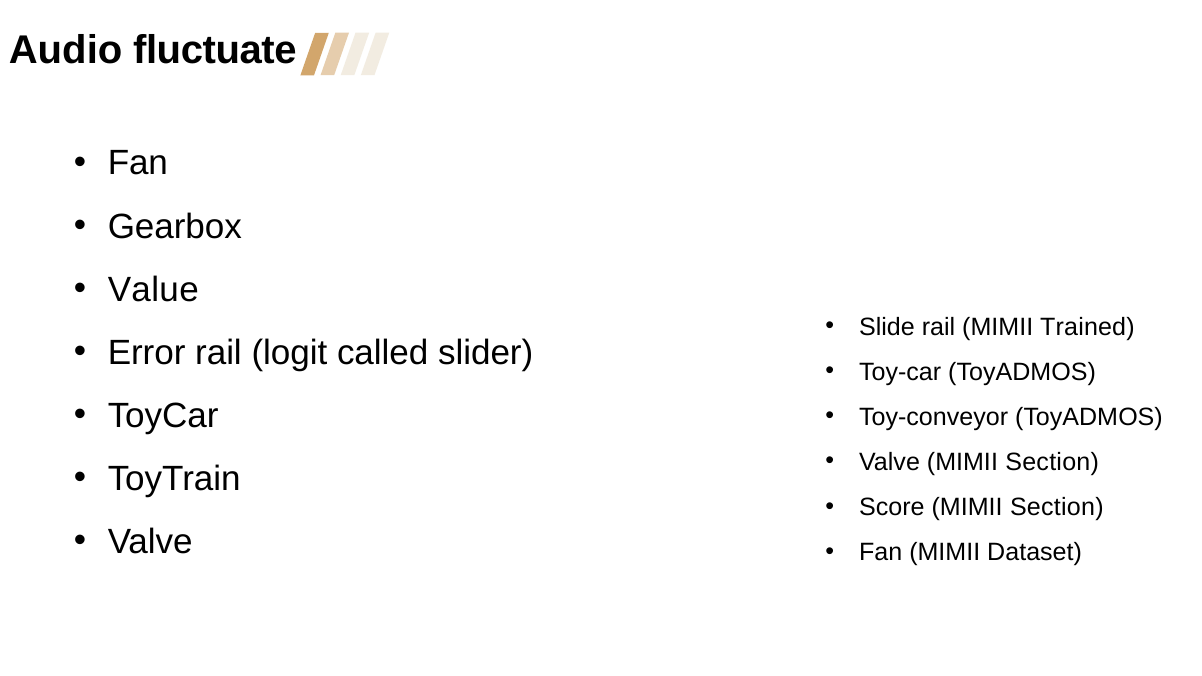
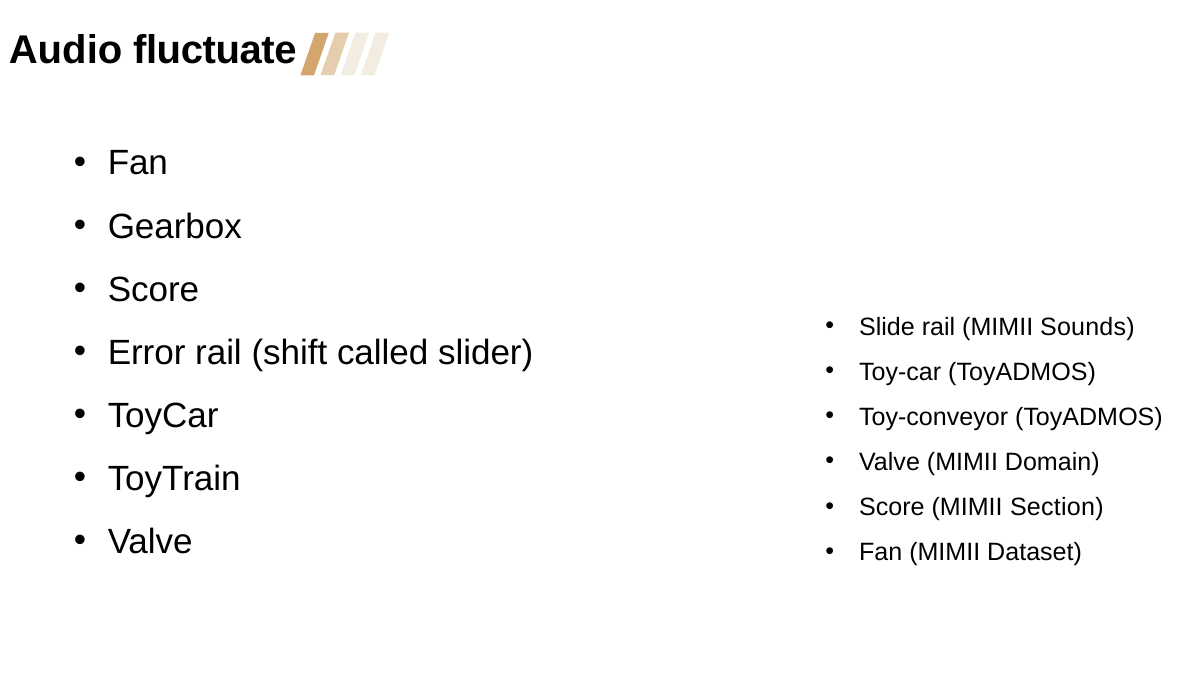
Value: Value -> Score (153, 290)
Trained: Trained -> Sounds (1087, 327)
logit: logit -> shift (289, 353)
Valve MIMII Section: Section -> Domain (1052, 462)
